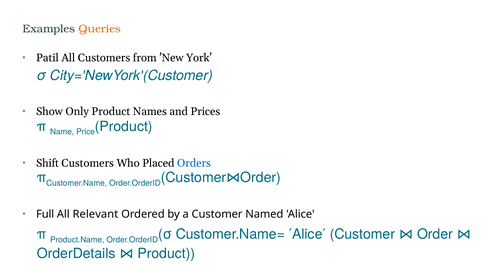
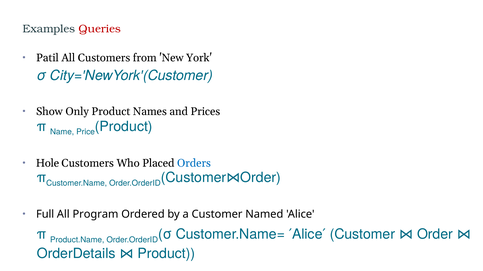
Queries colour: orange -> red (100, 29)
Shift: Shift -> Hole (48, 163)
Relevant: Relevant -> Program (95, 215)
